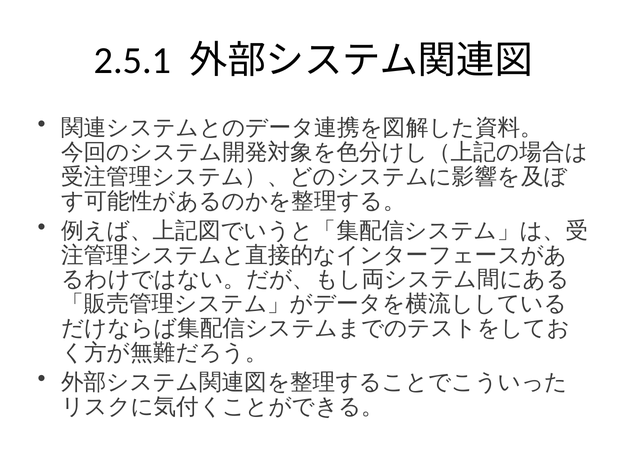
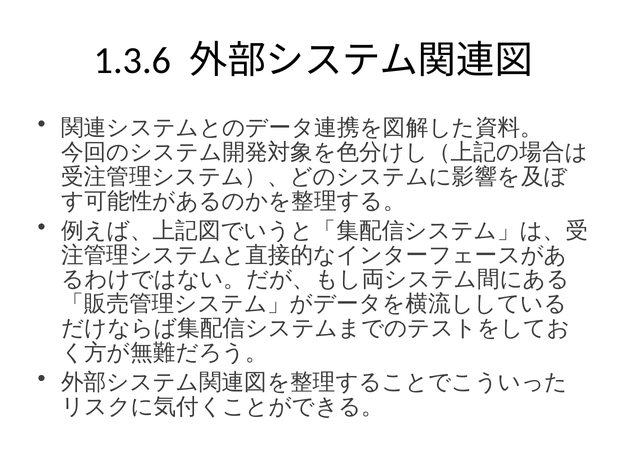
2.5.1: 2.5.1 -> 1.3.6 (133, 61)
